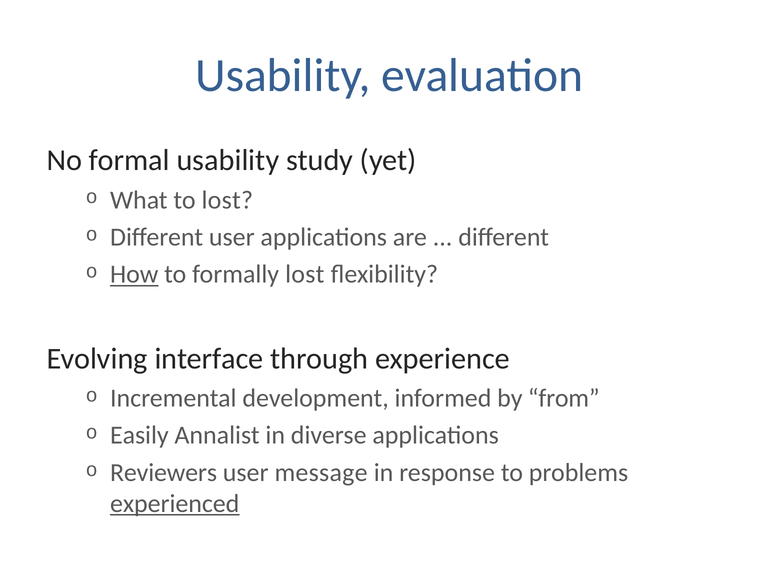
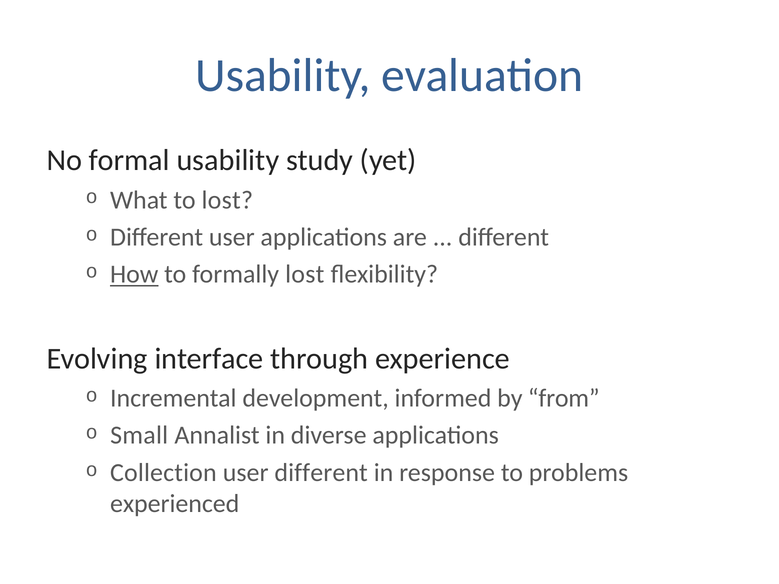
Easily: Easily -> Small (139, 436)
Reviewers: Reviewers -> Collection (163, 473)
user message: message -> different (321, 473)
experienced underline: present -> none (175, 504)
